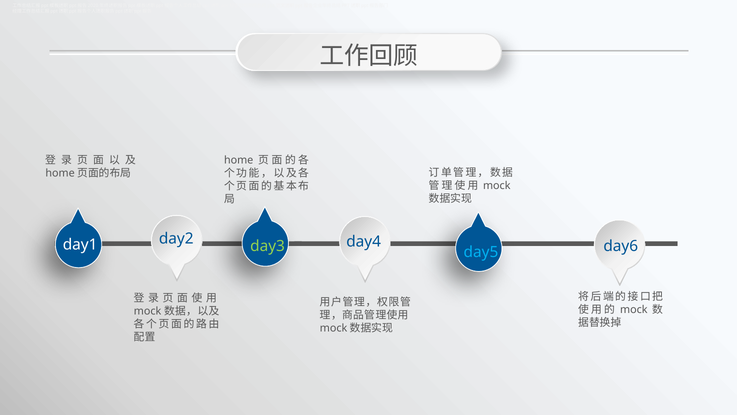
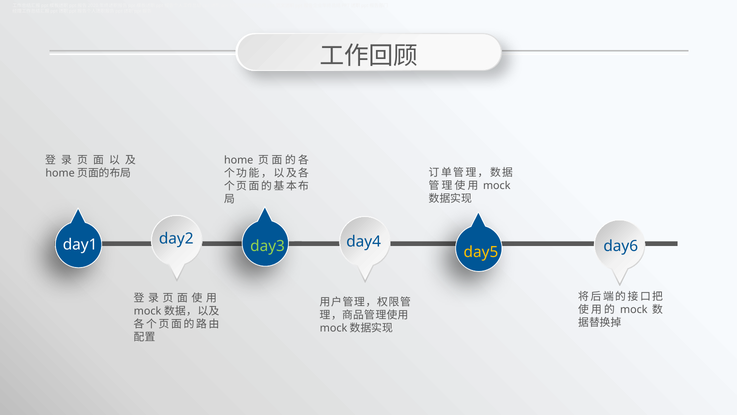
day5 colour: light blue -> yellow (481, 252)
